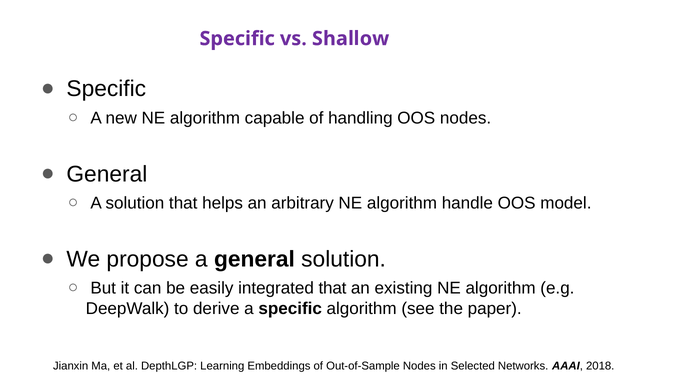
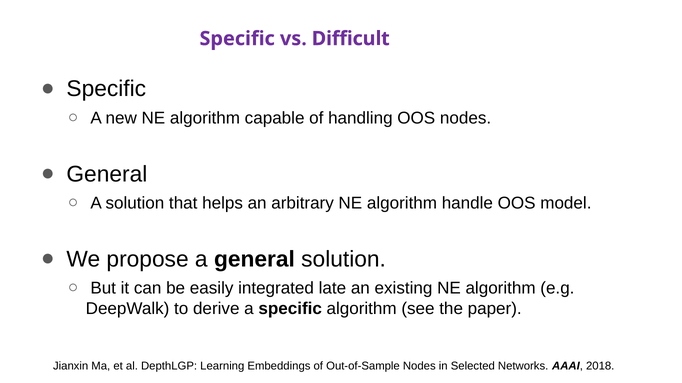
Shallow: Shallow -> Difficult (351, 39)
integrated that: that -> late (332, 289)
